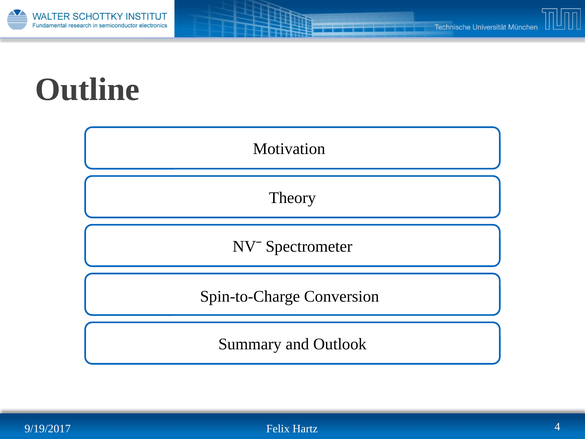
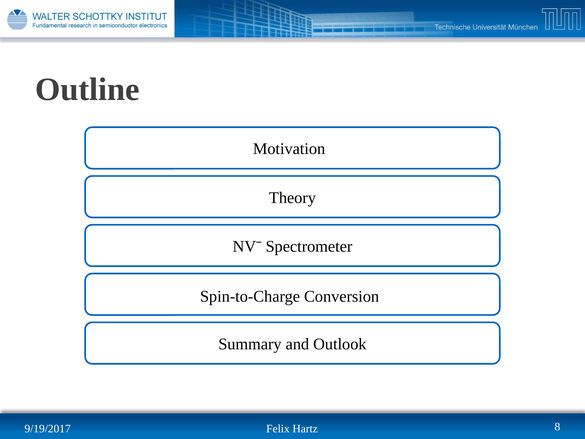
4: 4 -> 8 (557, 426)
